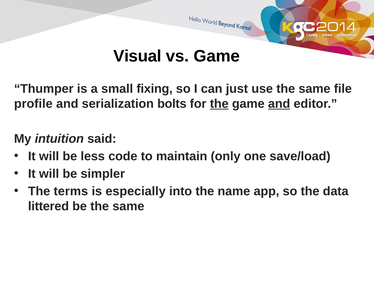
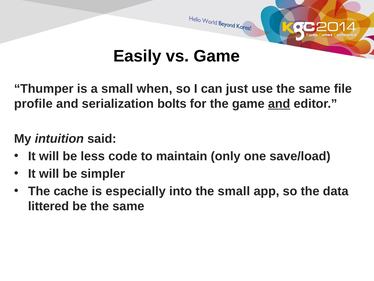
Visual: Visual -> Easily (137, 56)
fixing: fixing -> when (154, 89)
the underline: present -> none (219, 104)
terms: terms -> cache (71, 191)
the name: name -> small (234, 191)
